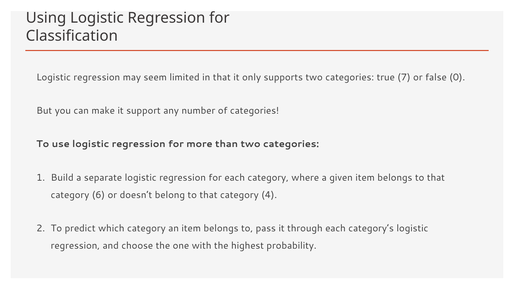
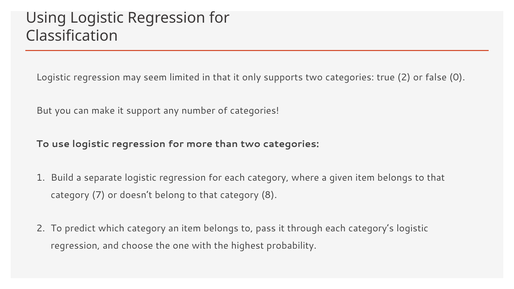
true 7: 7 -> 2 (404, 77)
6: 6 -> 7 (98, 195)
4: 4 -> 8 (269, 195)
